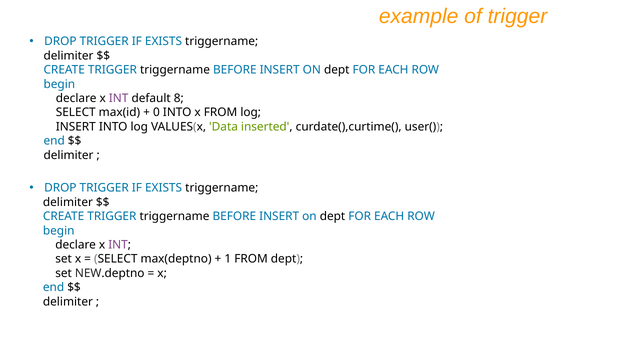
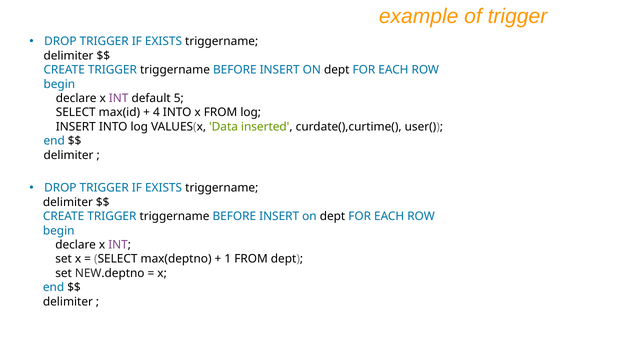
8: 8 -> 5 (179, 98)
0: 0 -> 4 (156, 113)
